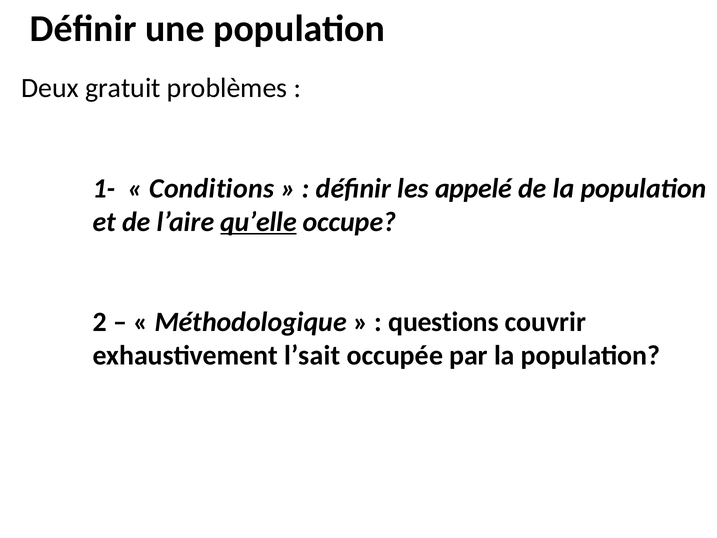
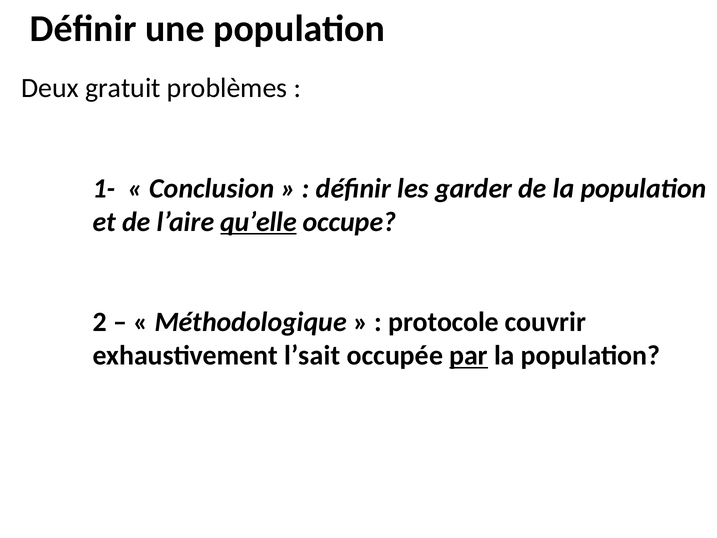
Conditions: Conditions -> Conclusion (212, 188)
appelé: appelé -> garder (474, 188)
questions: questions -> protocole (444, 322)
par underline: none -> present (469, 356)
